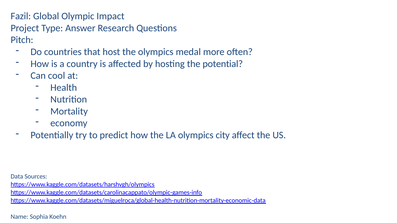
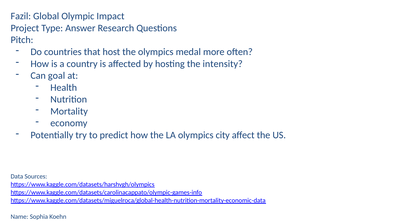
potential: potential -> intensity (223, 64)
cool: cool -> goal (57, 76)
